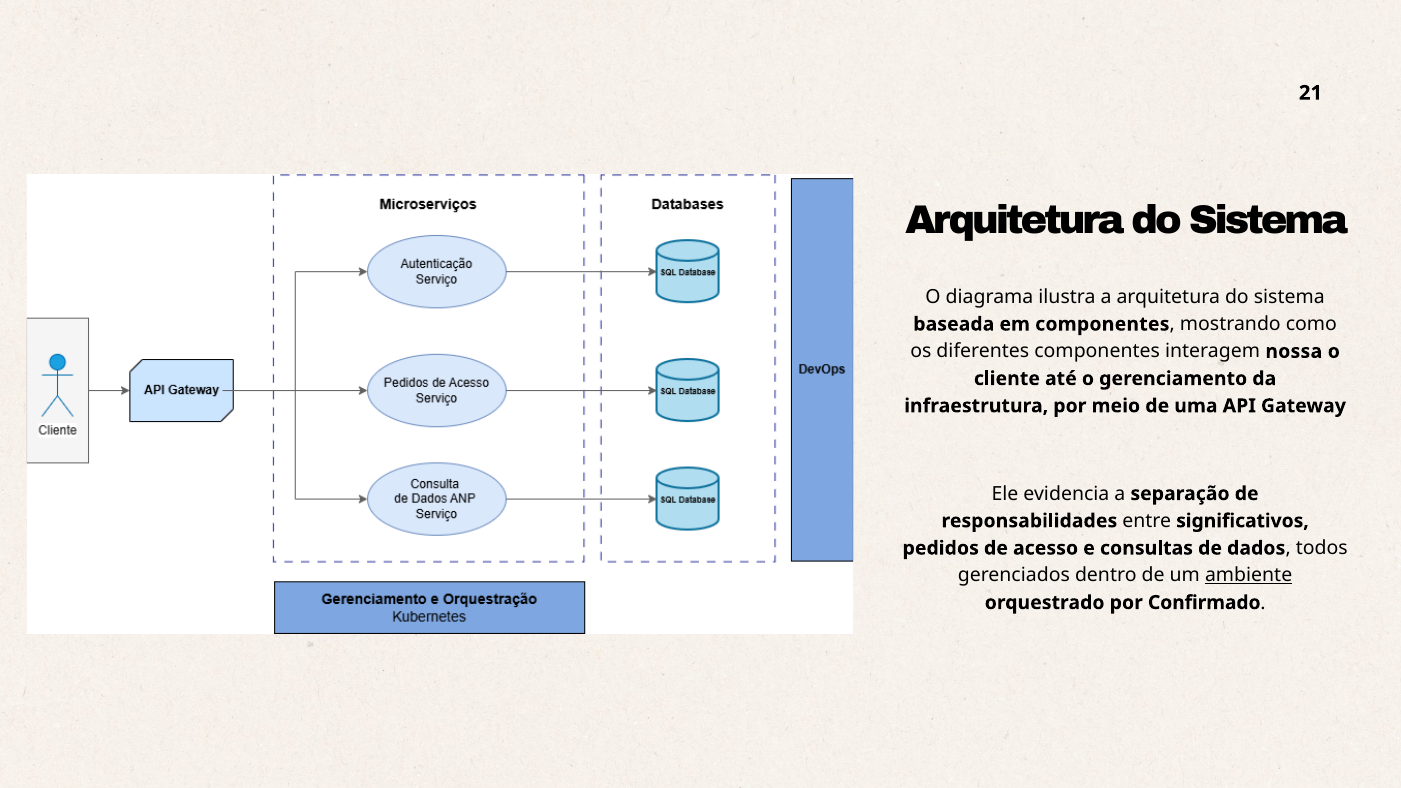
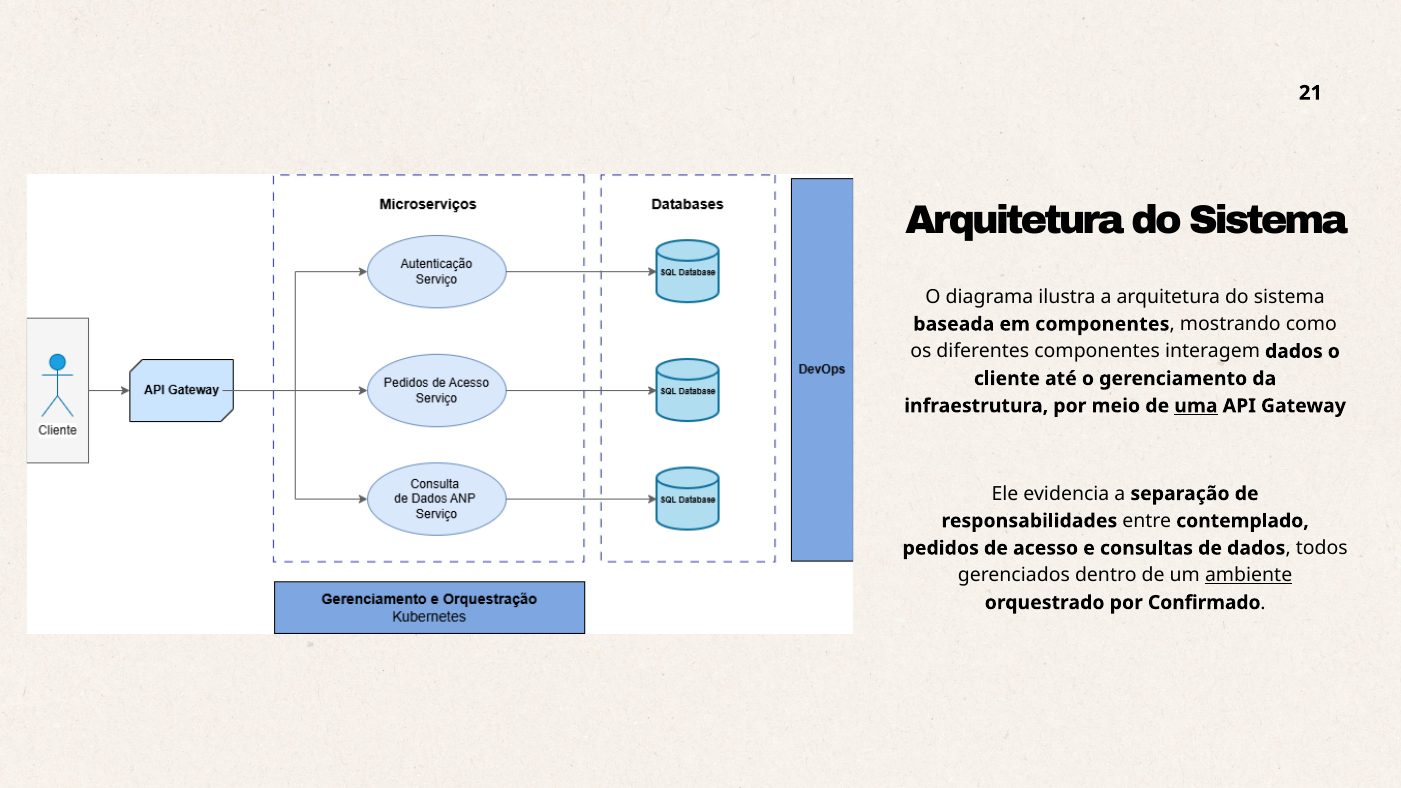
interagem nossa: nossa -> dados (1294, 351)
uma underline: none -> present (1196, 406)
significativos: significativos -> contemplado (1242, 521)
